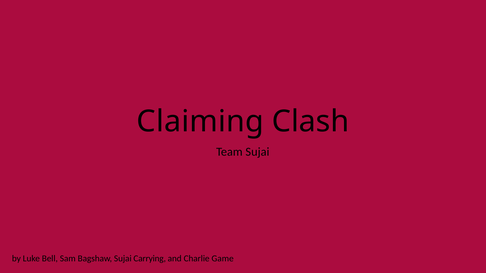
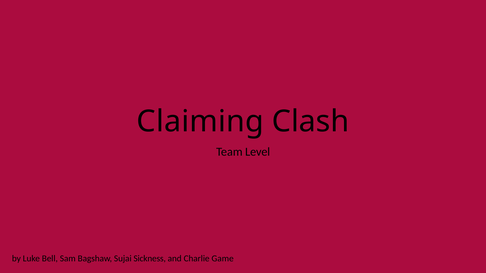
Team Sujai: Sujai -> Level (258, 152)
Carrying: Carrying -> Sickness (150, 259)
